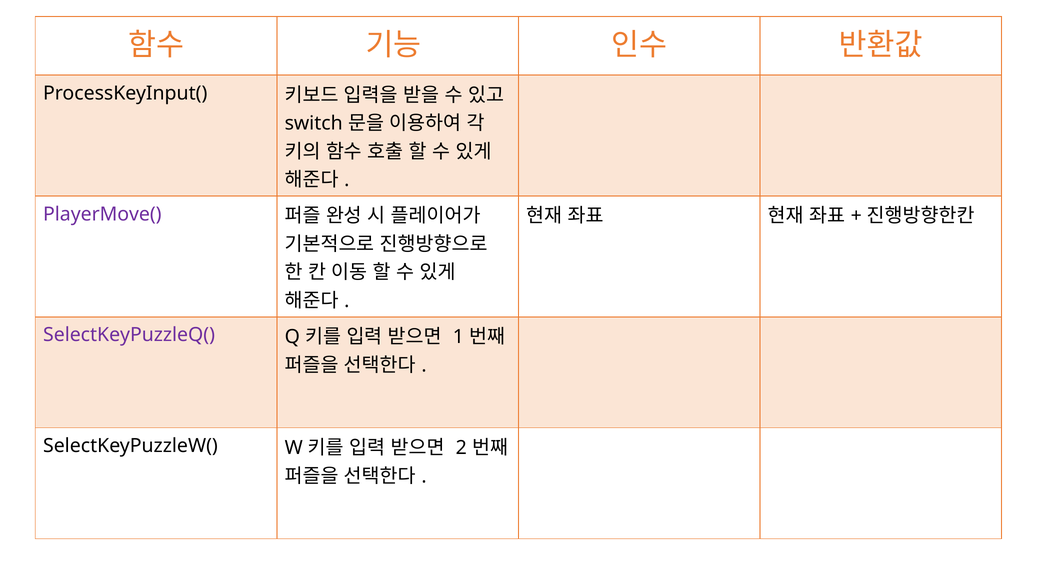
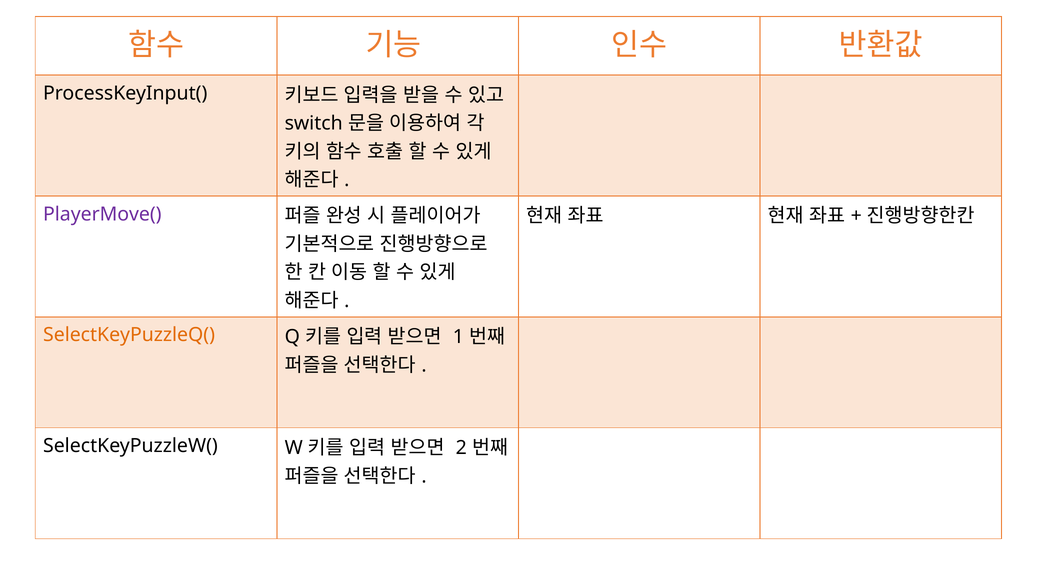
SelectKeyPuzzleQ( colour: purple -> orange (129, 335)
